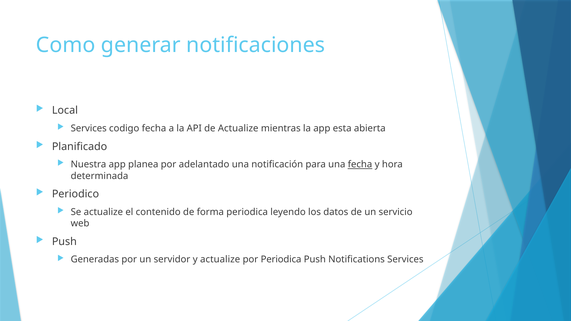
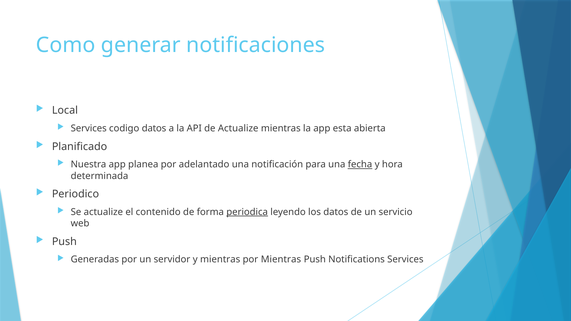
codigo fecha: fecha -> datos (154, 128)
periodica underline: none -> present (247, 212)
y actualize: actualize -> mientras (220, 260)
por Periodica: Periodica -> Mientras (281, 260)
